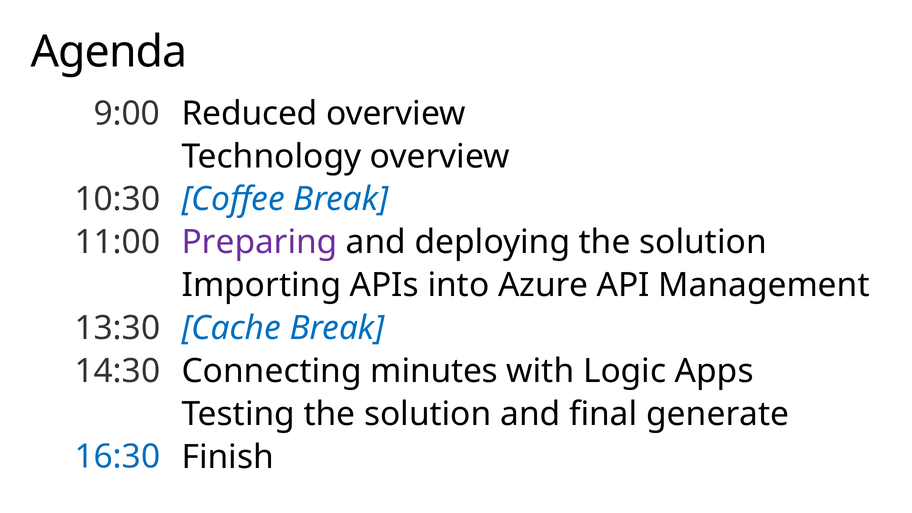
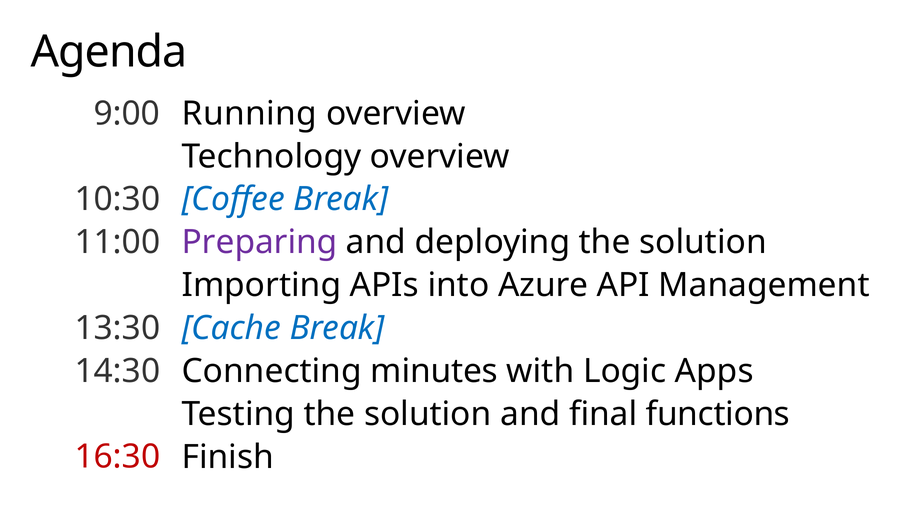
Reduced: Reduced -> Running (249, 114)
generate: generate -> functions (718, 414)
16:30 colour: blue -> red (117, 457)
